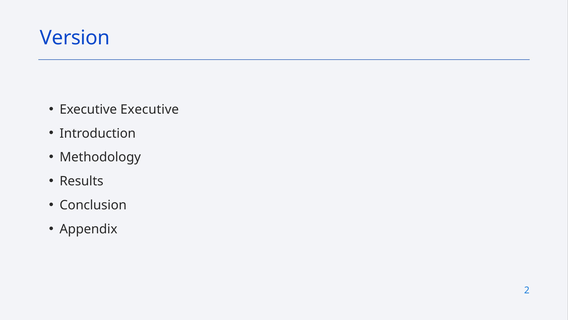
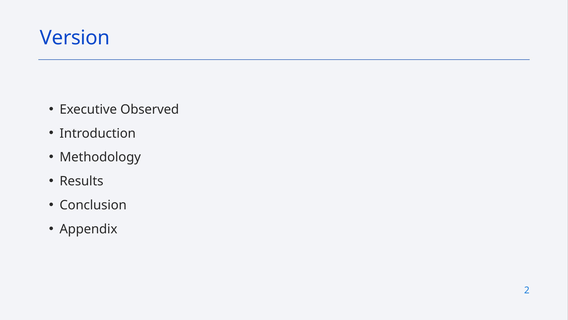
Executive Executive: Executive -> Observed (150, 109)
